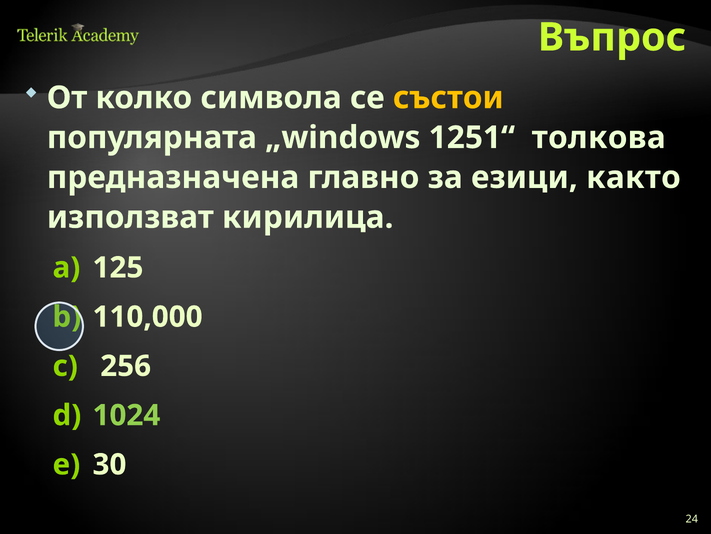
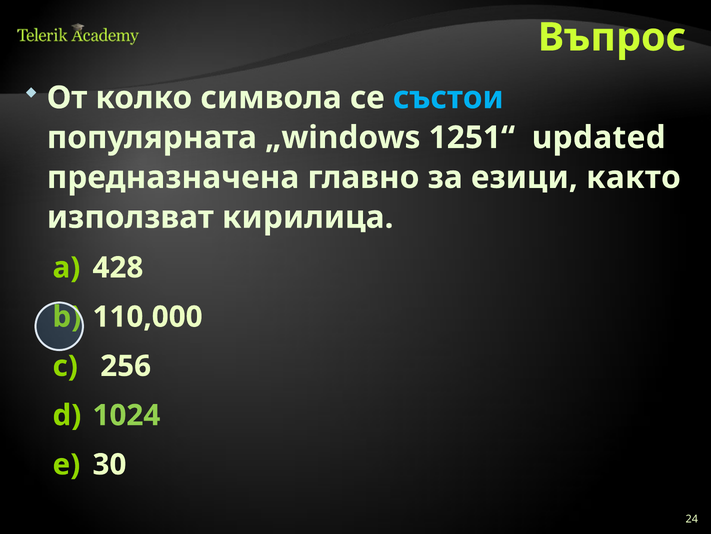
състои colour: yellow -> light blue (448, 98)
толкова: толкова -> updated (599, 137)
125: 125 -> 428 (118, 267)
